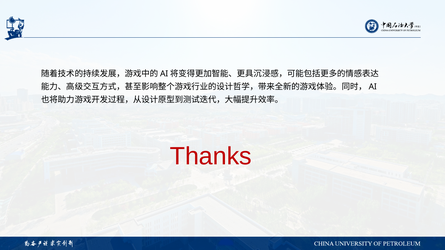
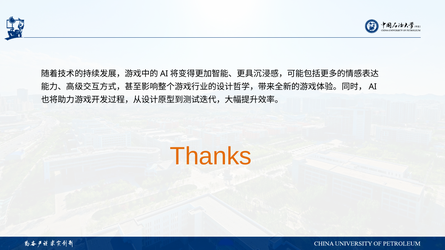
Thanks colour: red -> orange (211, 157)
